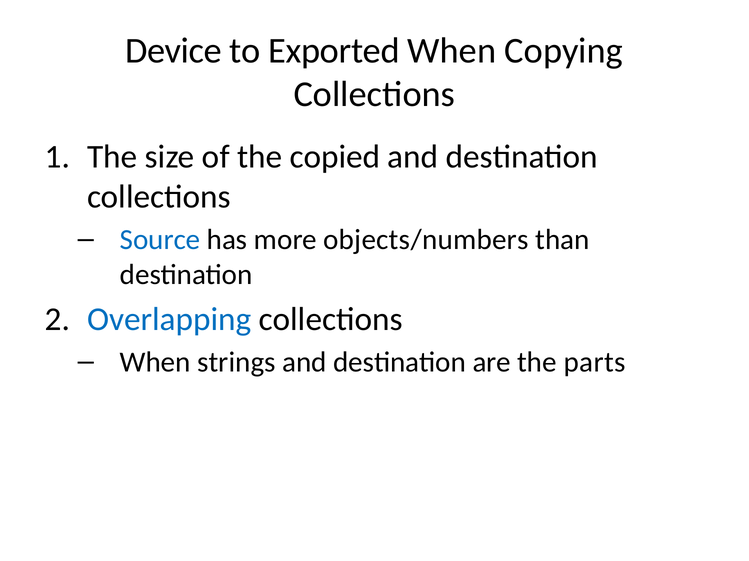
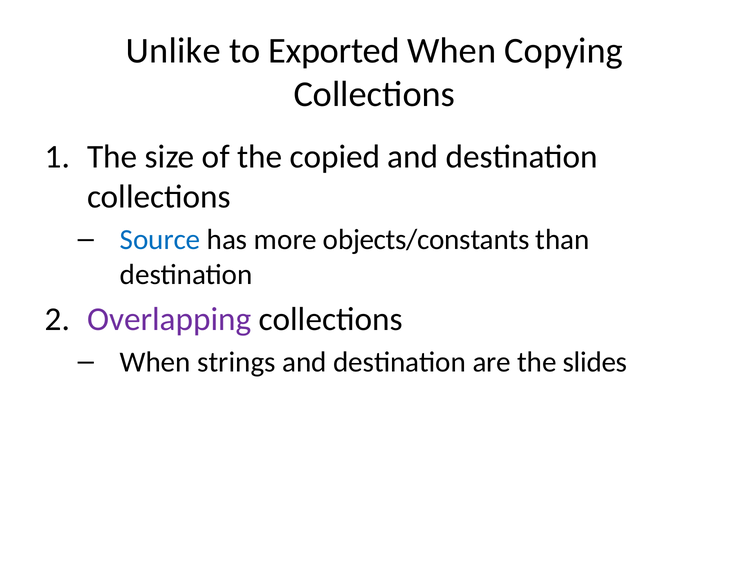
Device: Device -> Unlike (173, 51)
objects/numbers: objects/numbers -> objects/constants (426, 240)
Overlapping colour: blue -> purple (169, 319)
parts: parts -> slides (595, 362)
